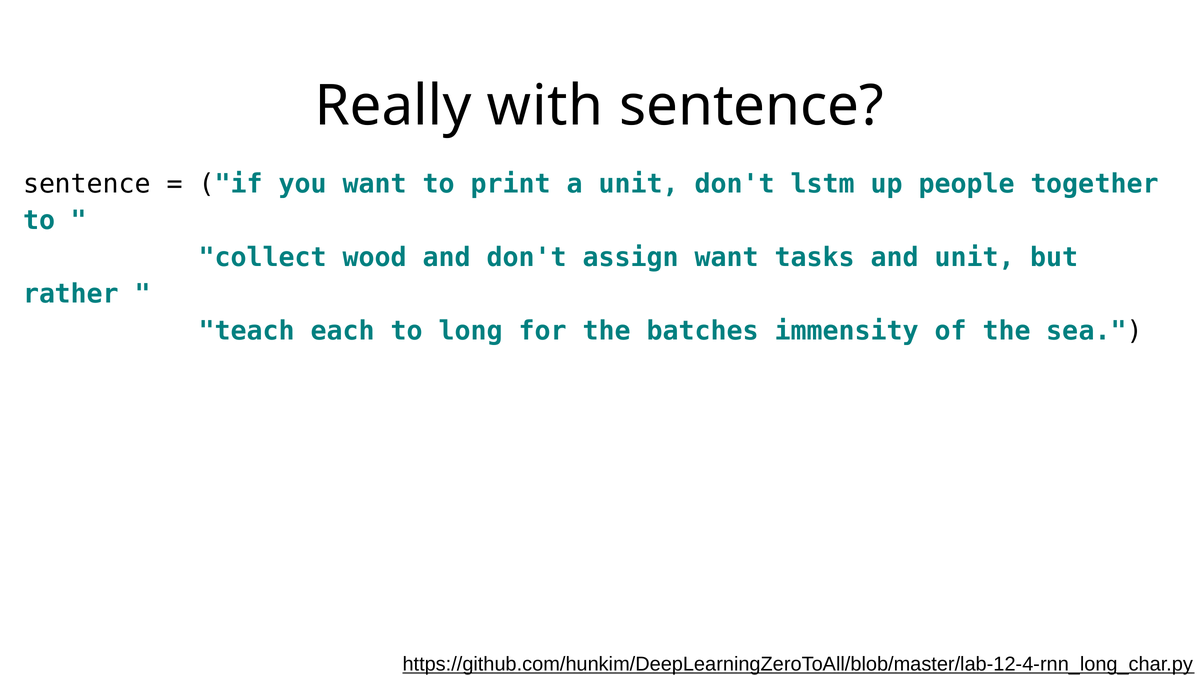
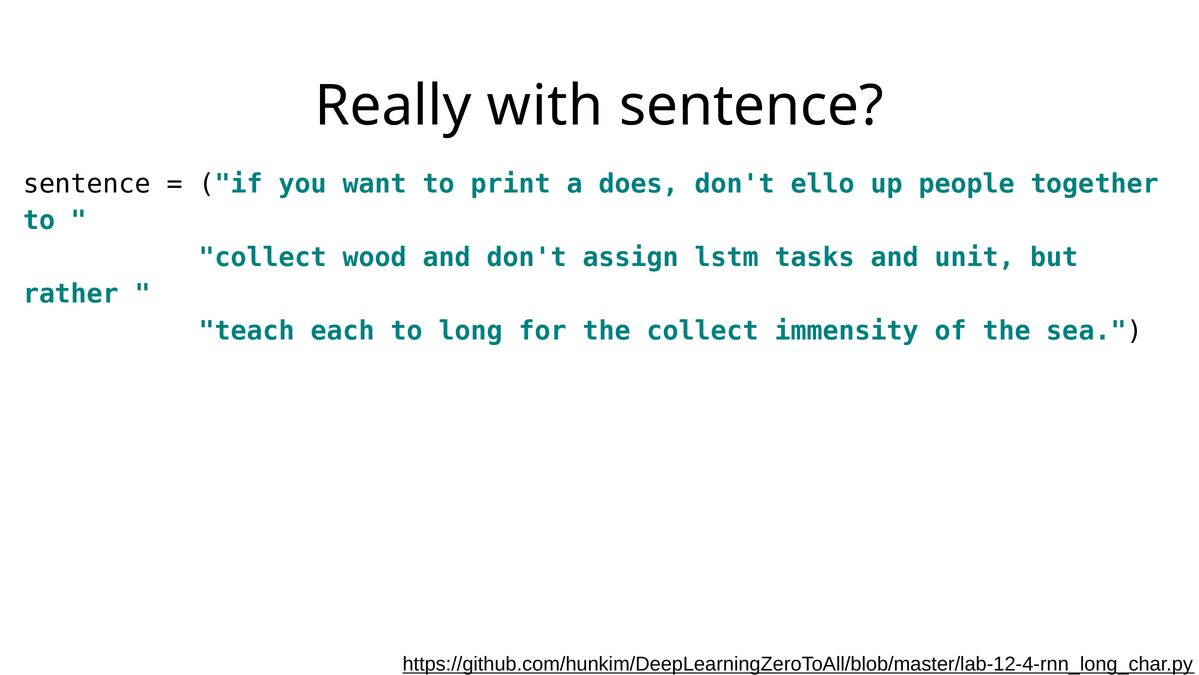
a unit: unit -> does (639, 184)
lstm: lstm -> ello (823, 184)
assign want: want -> lstm (727, 257)
the batches: batches -> collect (703, 331)
